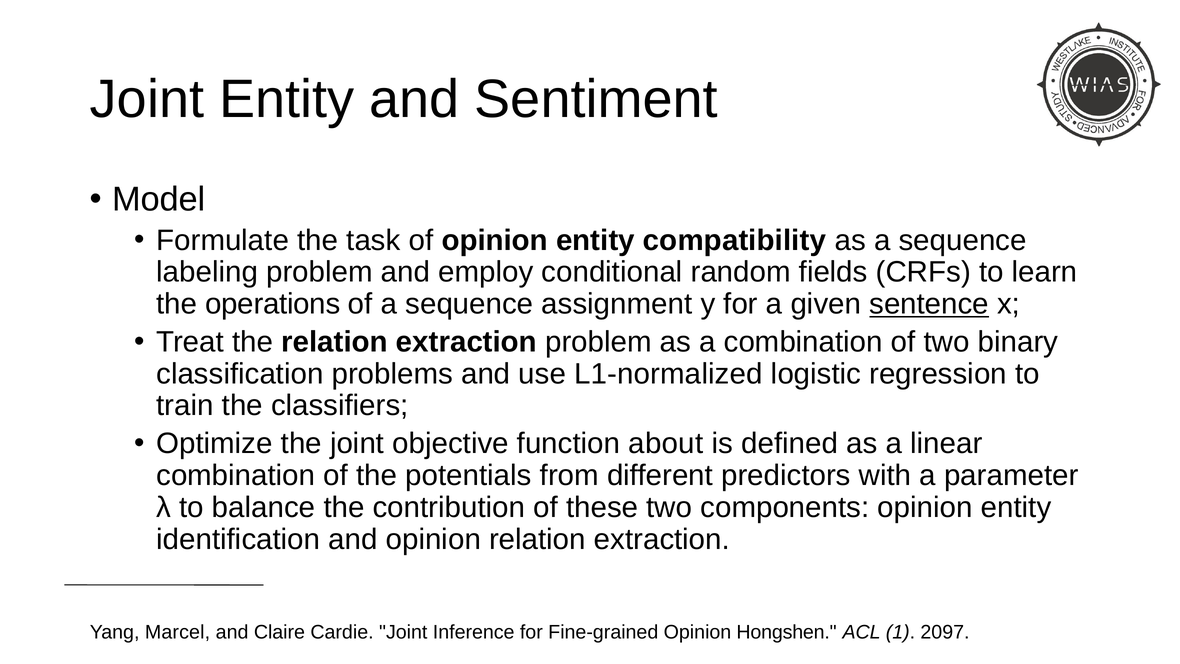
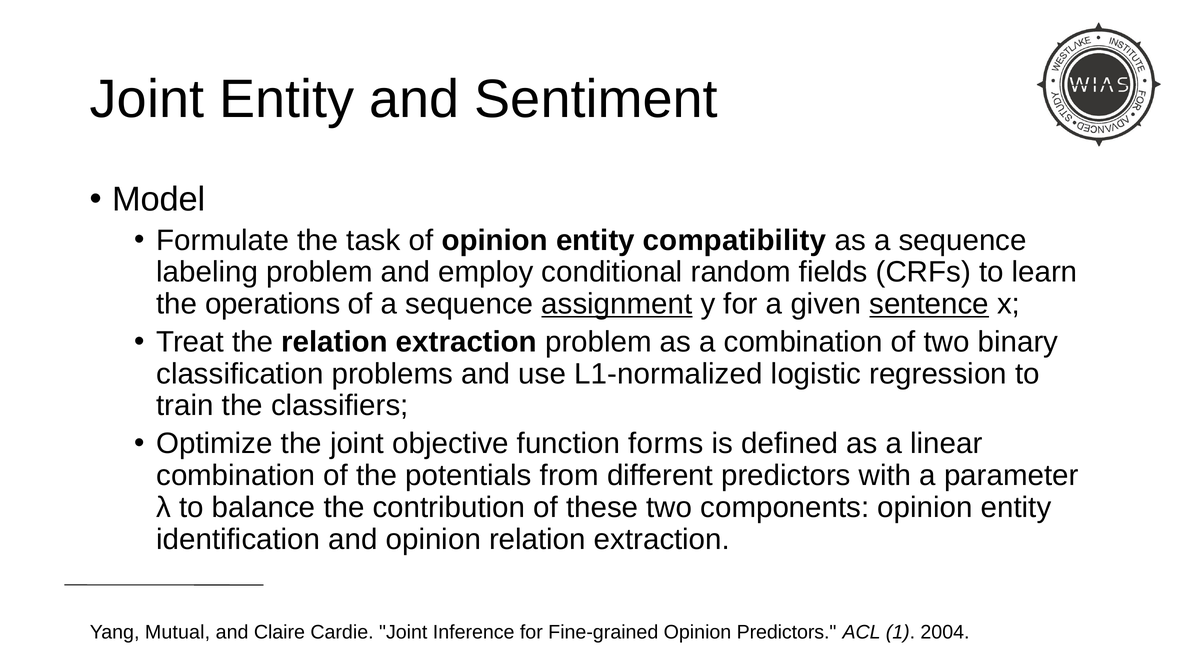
assignment underline: none -> present (617, 304)
about: about -> forms (666, 444)
Marcel: Marcel -> Mutual (178, 632)
Opinion Hongshen: Hongshen -> Predictors (786, 632)
2097: 2097 -> 2004 (945, 632)
